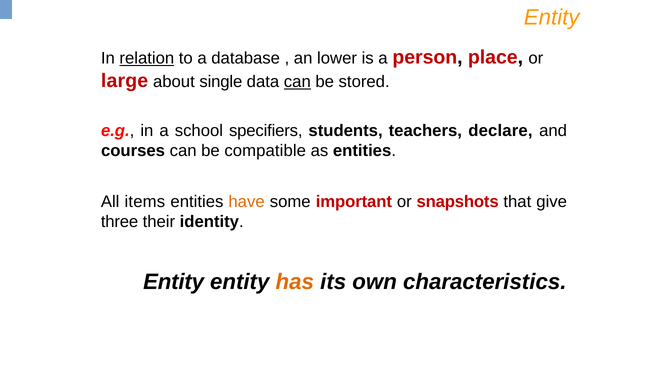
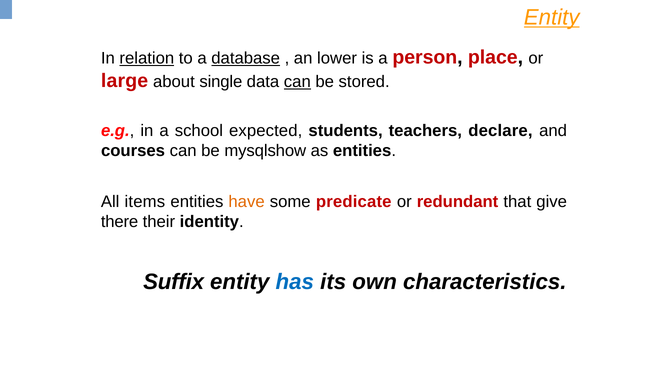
Entity underline: none -> present (552, 17)
database underline: none -> present (246, 58)
specifiers: specifiers -> expected (266, 131)
compatible: compatible -> mysqlshow (265, 151)
important: important -> predicate (354, 202)
snapshots: snapshots -> redundant (458, 202)
three: three -> there (120, 222)
Entity: Entity -> Suffix (174, 282)
has colour: orange -> blue (295, 282)
